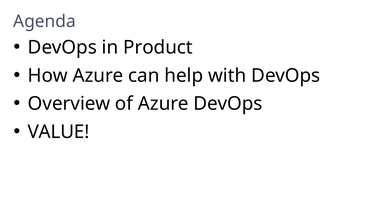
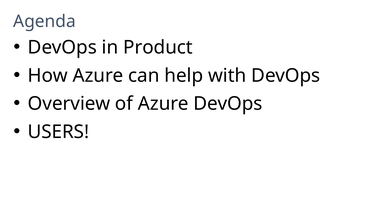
VALUE: VALUE -> USERS (58, 132)
